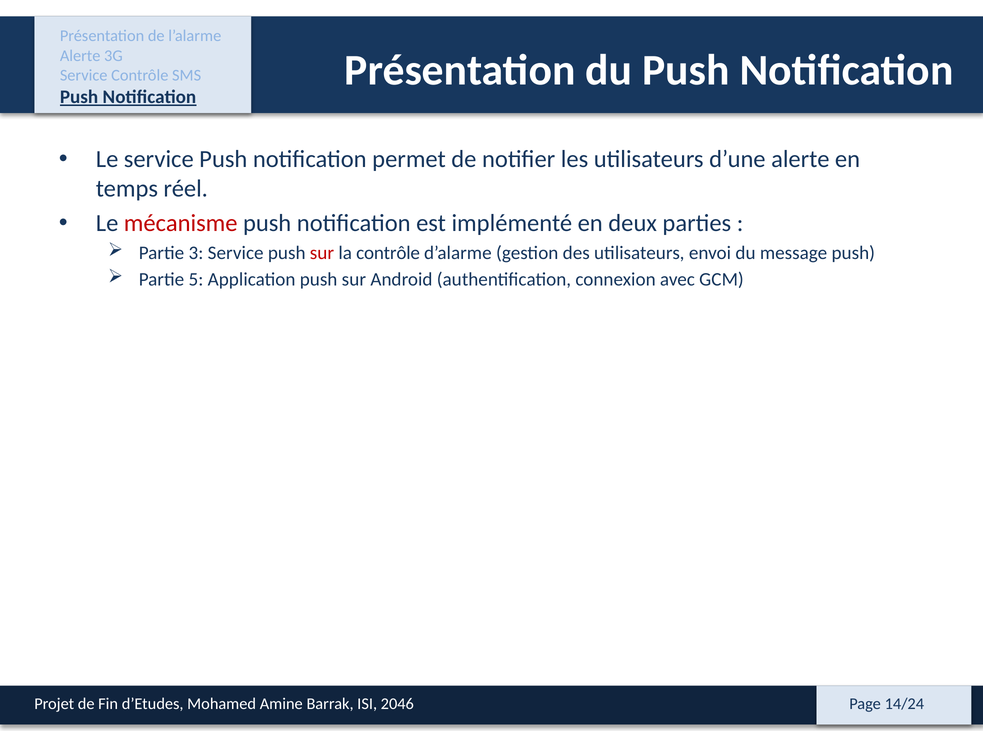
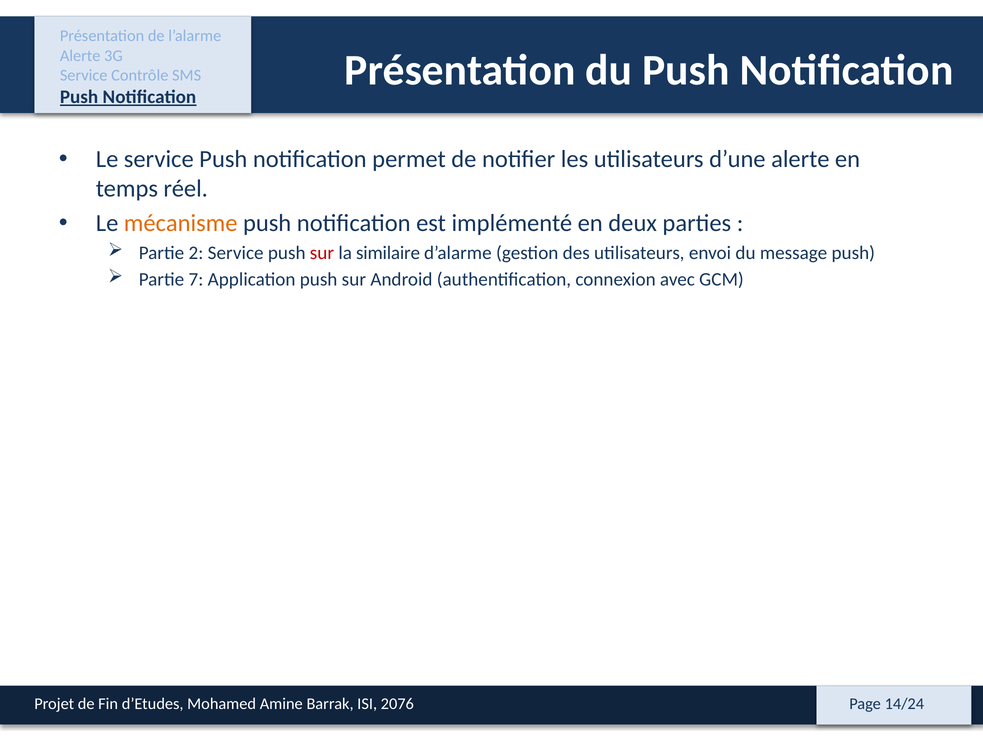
mécanisme colour: red -> orange (181, 223)
3: 3 -> 2 (196, 253)
la contrôle: contrôle -> similaire (388, 253)
5: 5 -> 7 (196, 280)
2046: 2046 -> 2076 (397, 704)
